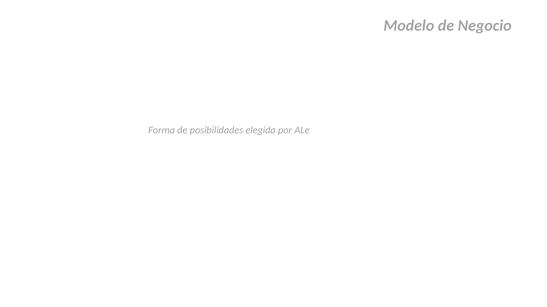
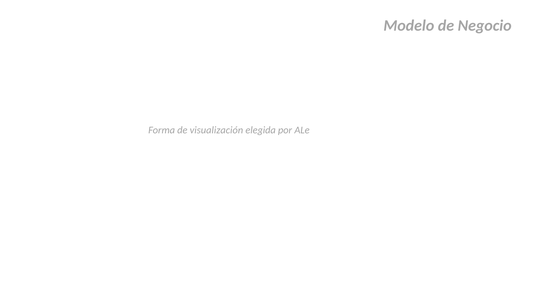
posibilidades: posibilidades -> visualización (216, 130)
